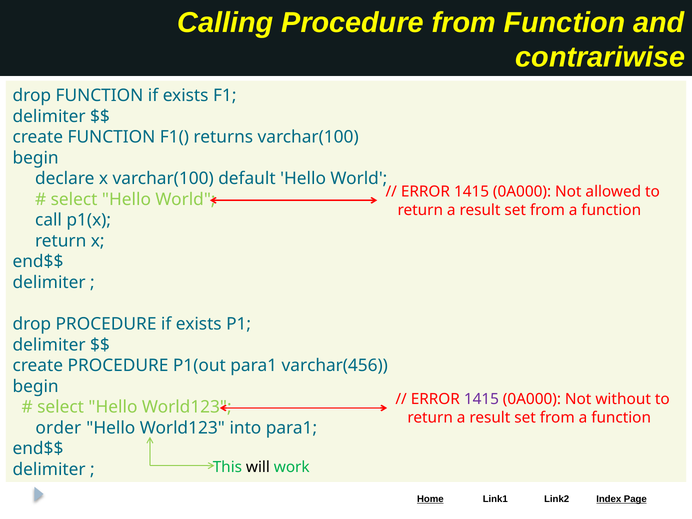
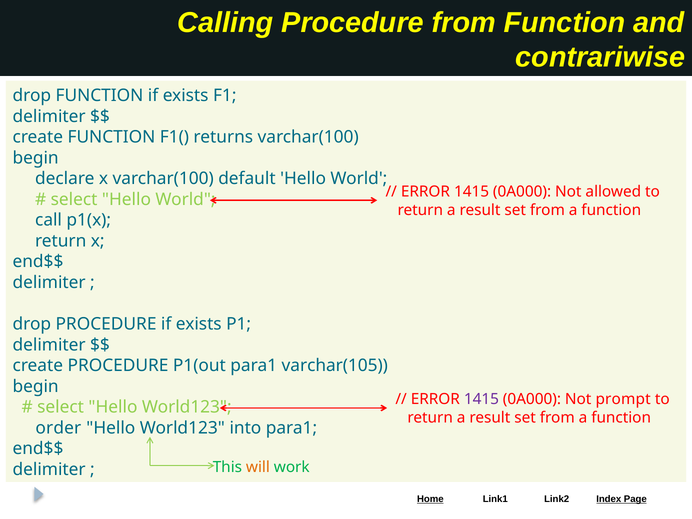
varchar(456: varchar(456 -> varchar(105 (335, 366)
without: without -> prompt (623, 399)
will colour: black -> orange (258, 467)
